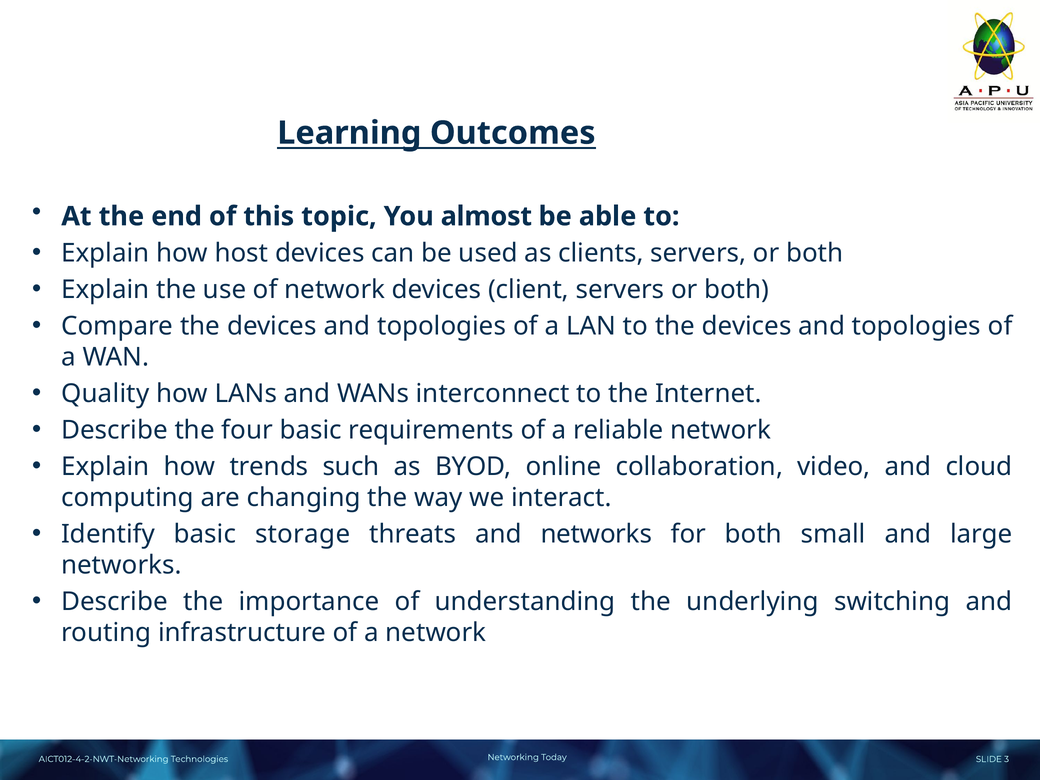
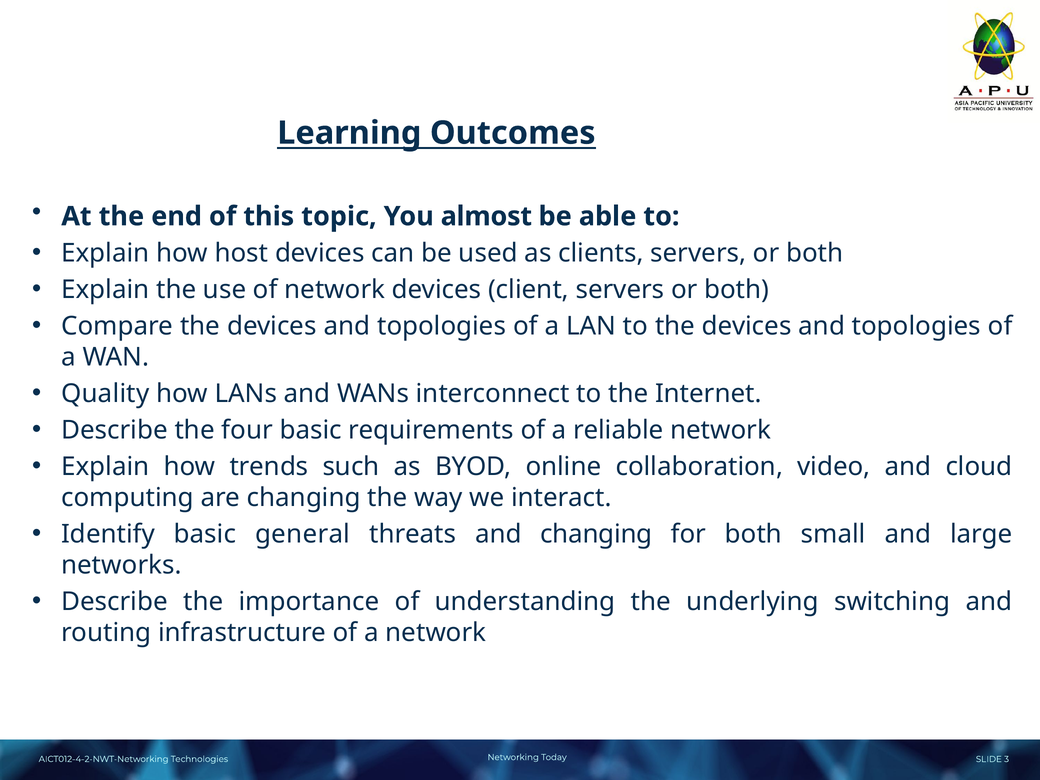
storage: storage -> general (303, 534)
and networks: networks -> changing (596, 534)
